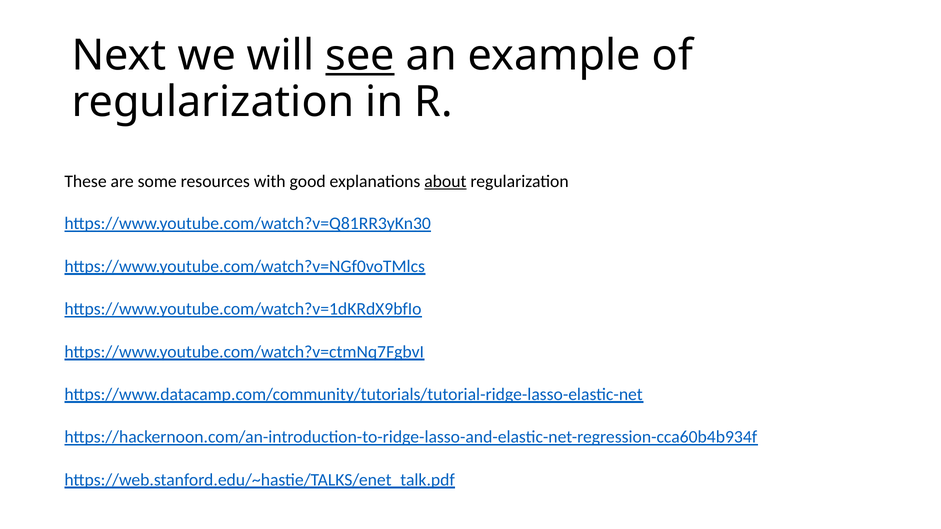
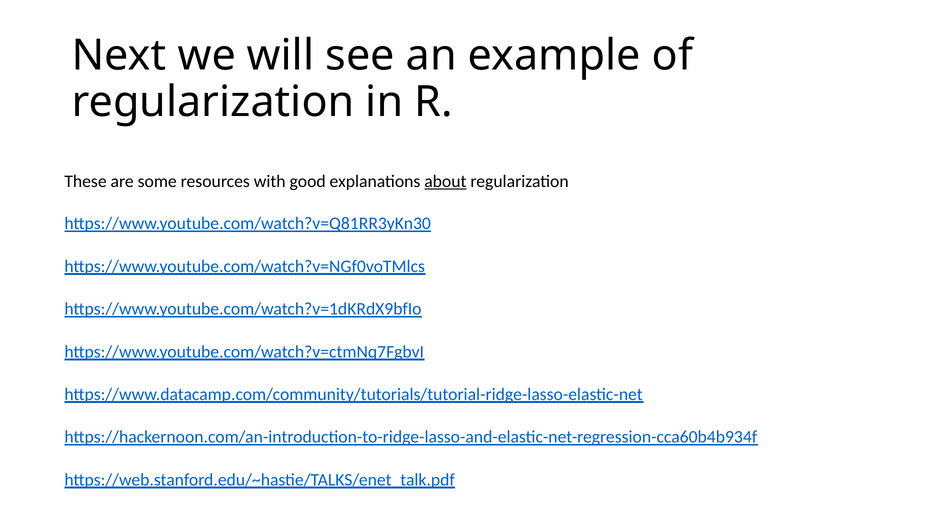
see underline: present -> none (360, 56)
